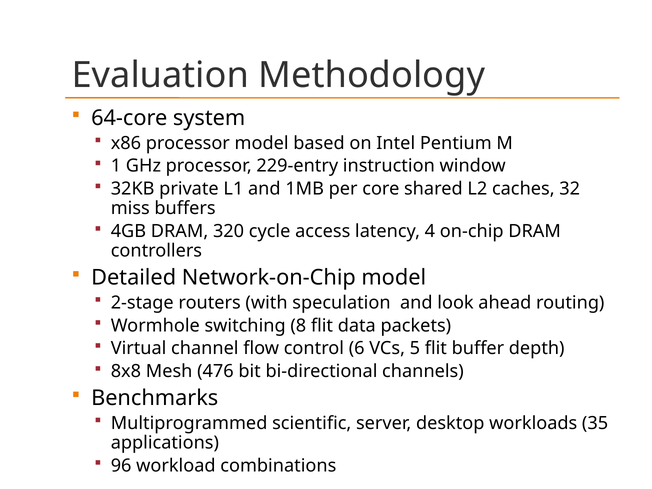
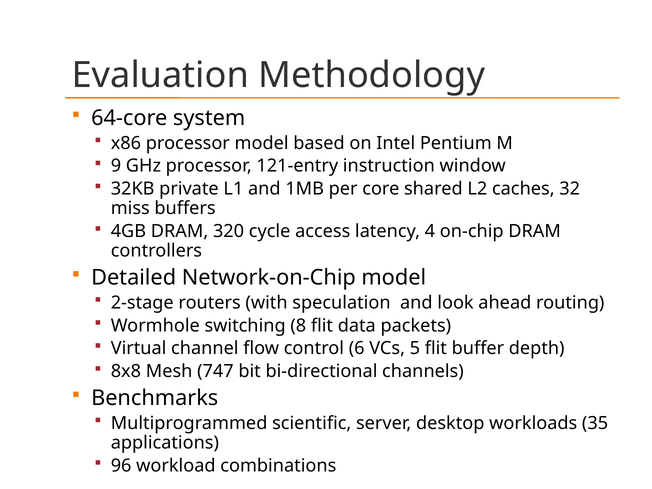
1: 1 -> 9 (116, 166)
229-entry: 229-entry -> 121-entry (297, 166)
476: 476 -> 747 (215, 371)
